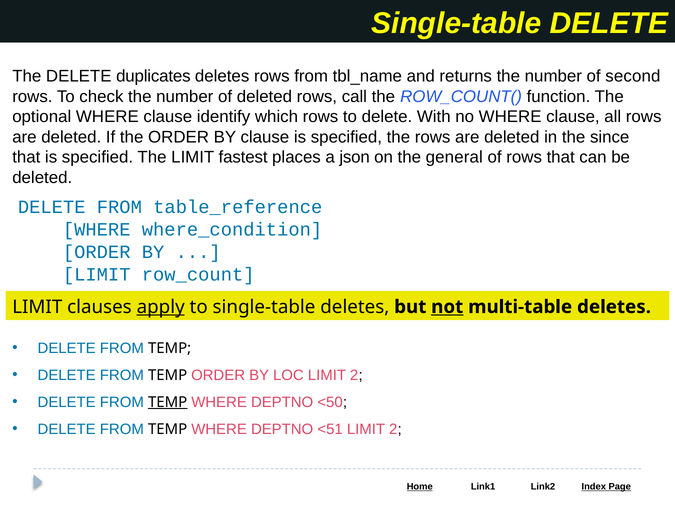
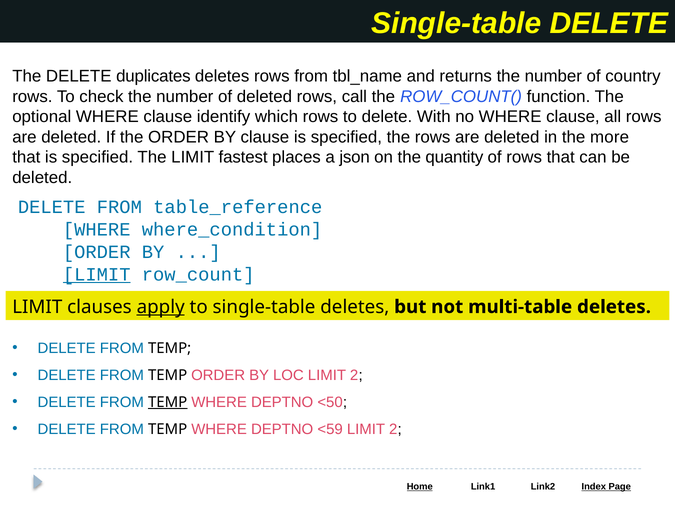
second: second -> country (633, 76)
since: since -> more (610, 137)
general: general -> quantity (454, 157)
LIMIT underline: none -> present (97, 275)
not underline: present -> none (447, 307)
<51: <51 -> <59 (330, 429)
